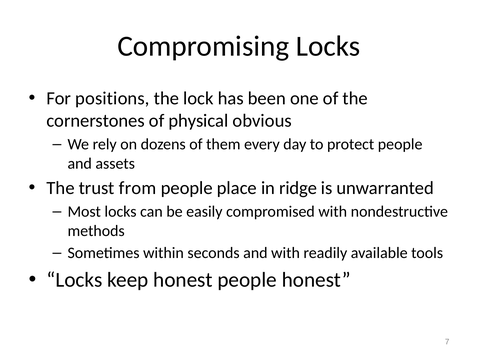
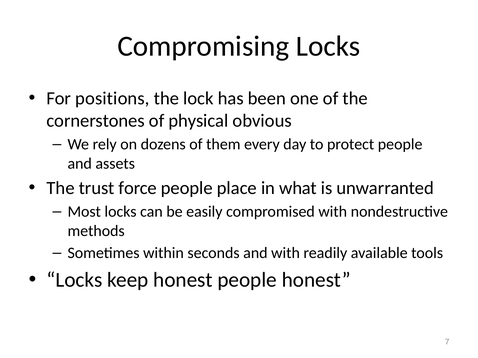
from: from -> force (138, 188)
ridge: ridge -> what (298, 188)
